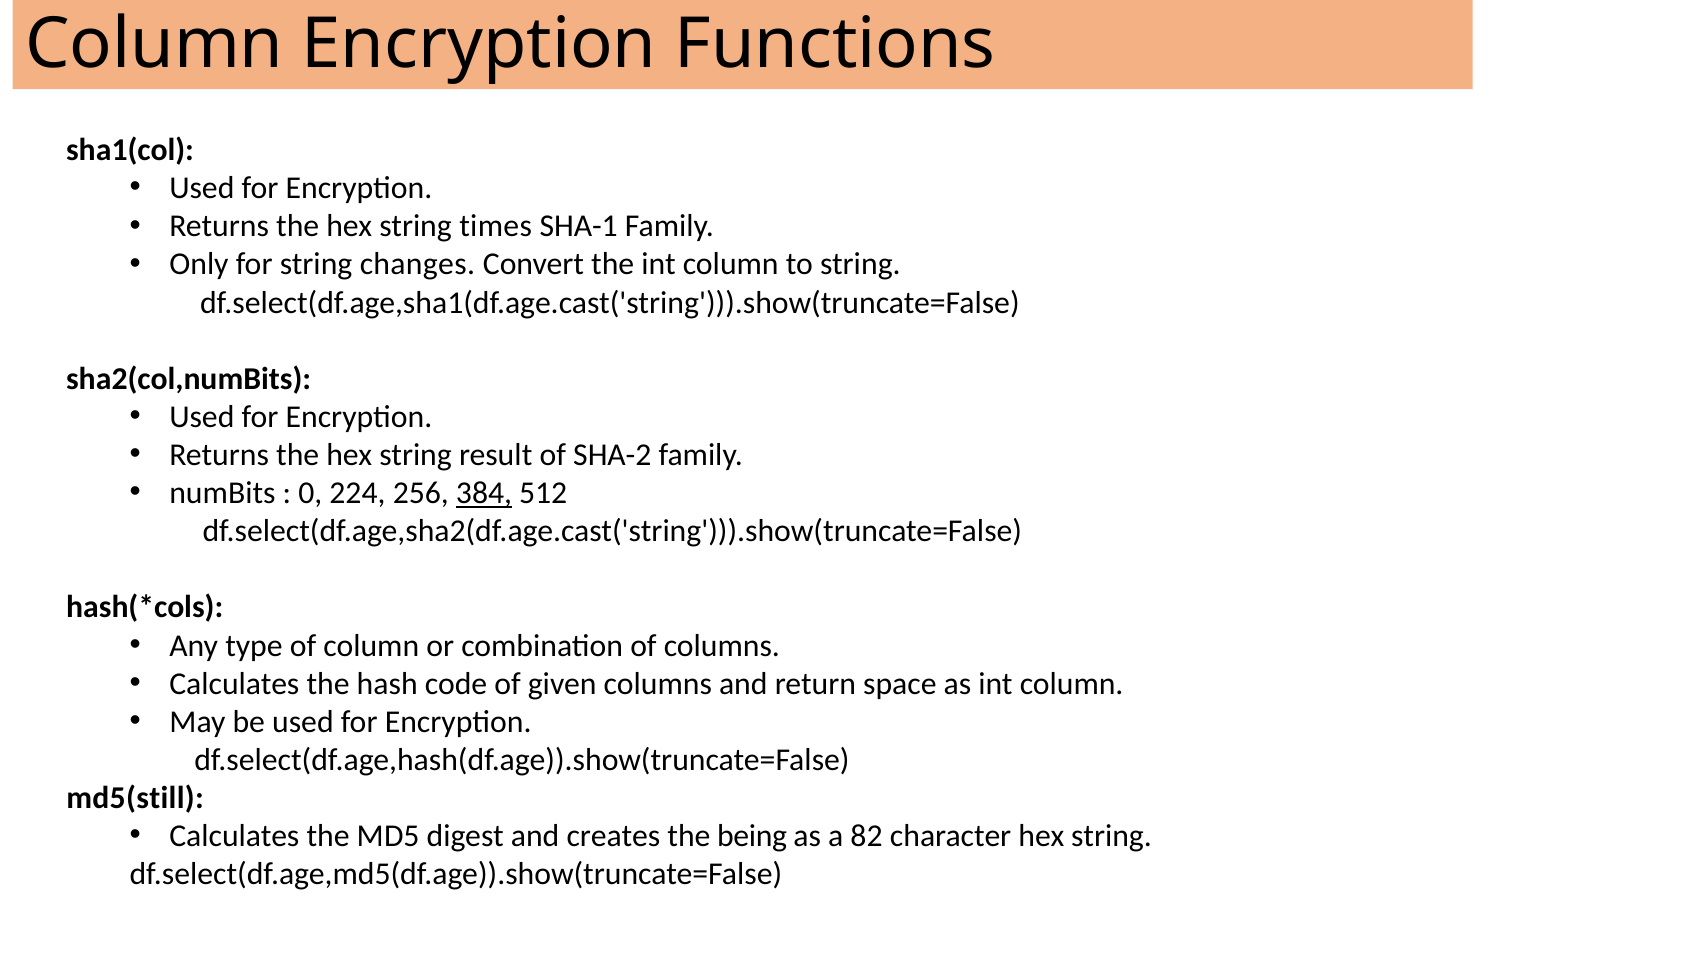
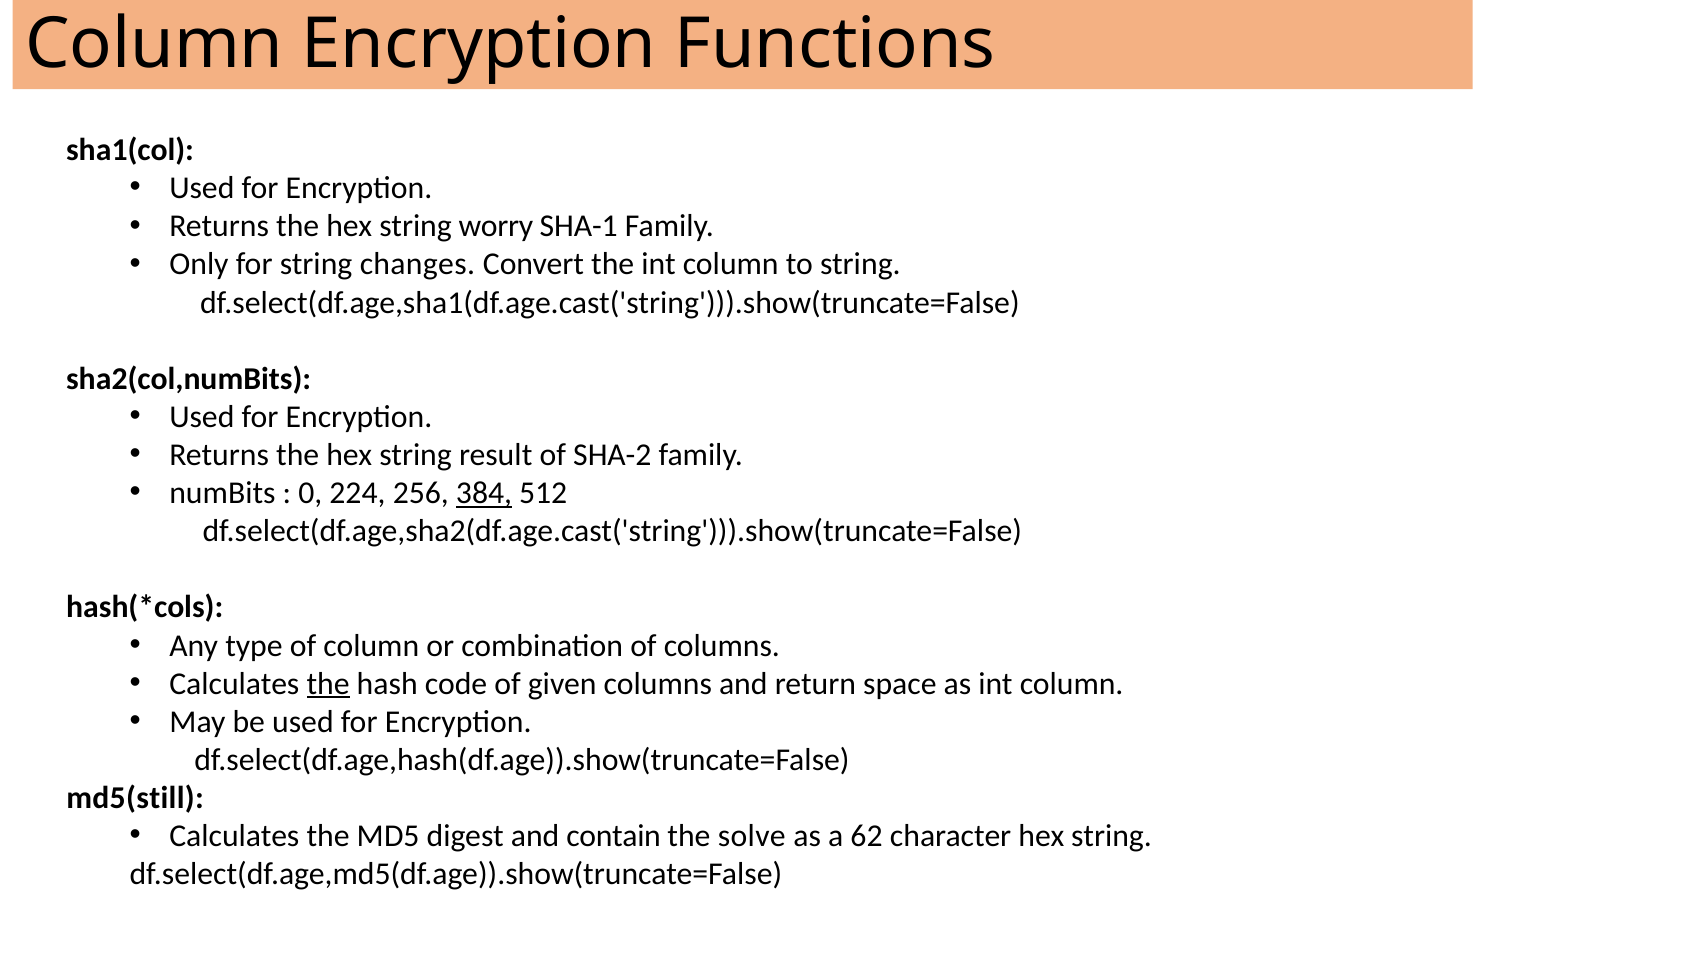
times: times -> worry (496, 226)
the underline: none -> present (328, 683)
creates: creates -> contain (614, 836)
being: being -> solve (752, 836)
82: 82 -> 62 (867, 836)
